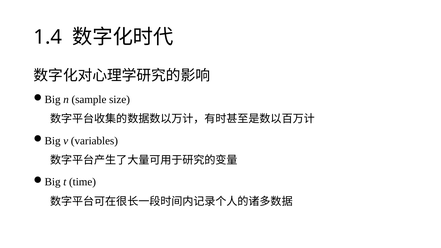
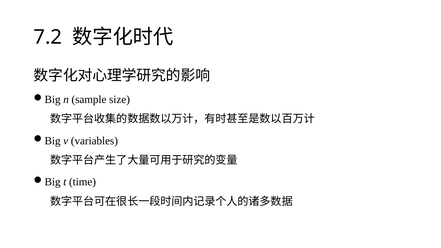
1.4: 1.4 -> 7.2 (48, 37)
